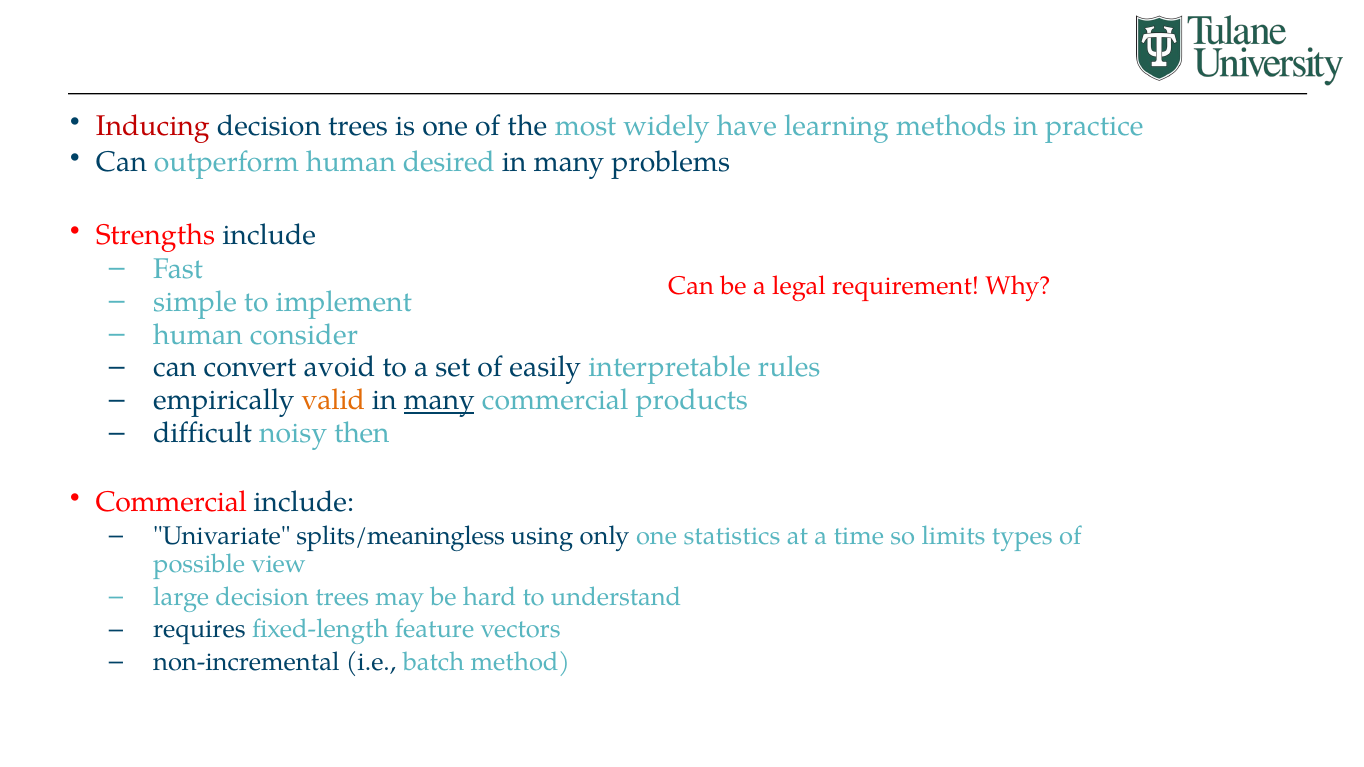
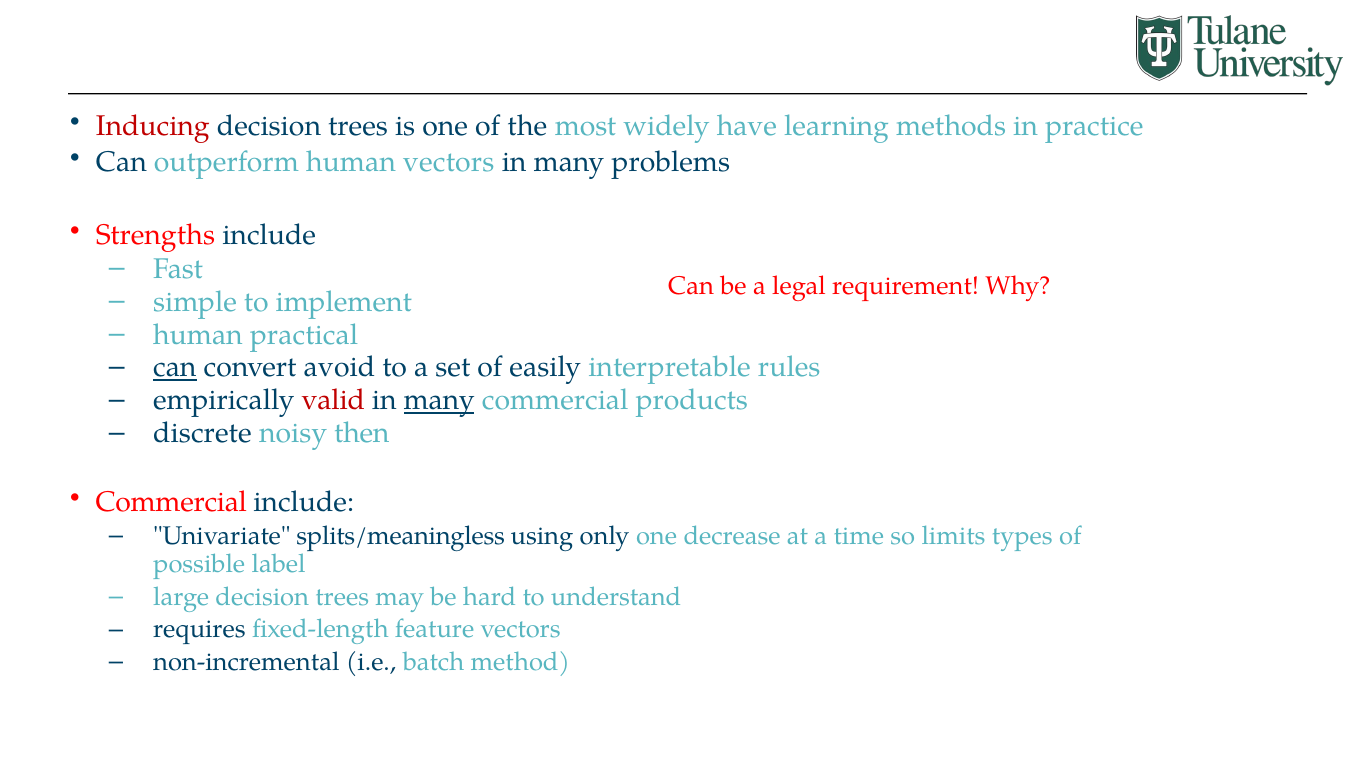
human desired: desired -> vectors (449, 162)
consider: consider -> practical (304, 335)
can underline: none -> present (175, 368)
valid colour: orange -> red (333, 401)
difficult: difficult -> discrete (202, 434)
statistics: statistics -> decrease (732, 537)
view: view -> label (279, 564)
